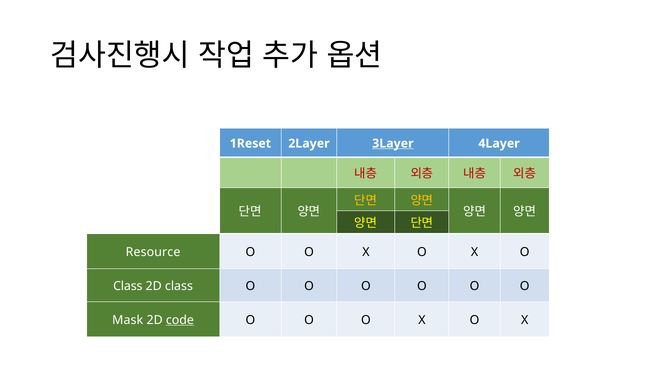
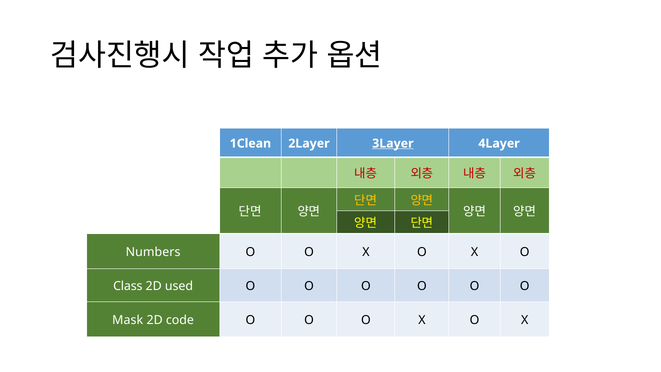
1Reset: 1Reset -> 1Clean (250, 143)
Resource: Resource -> Numbers (153, 252)
2D class: class -> used (179, 286)
code underline: present -> none (180, 320)
